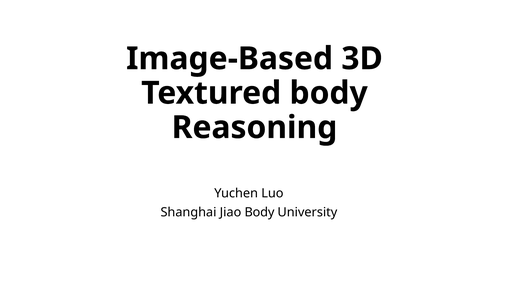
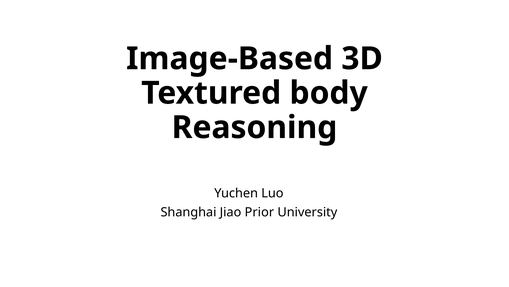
Jiao Body: Body -> Prior (259, 212)
